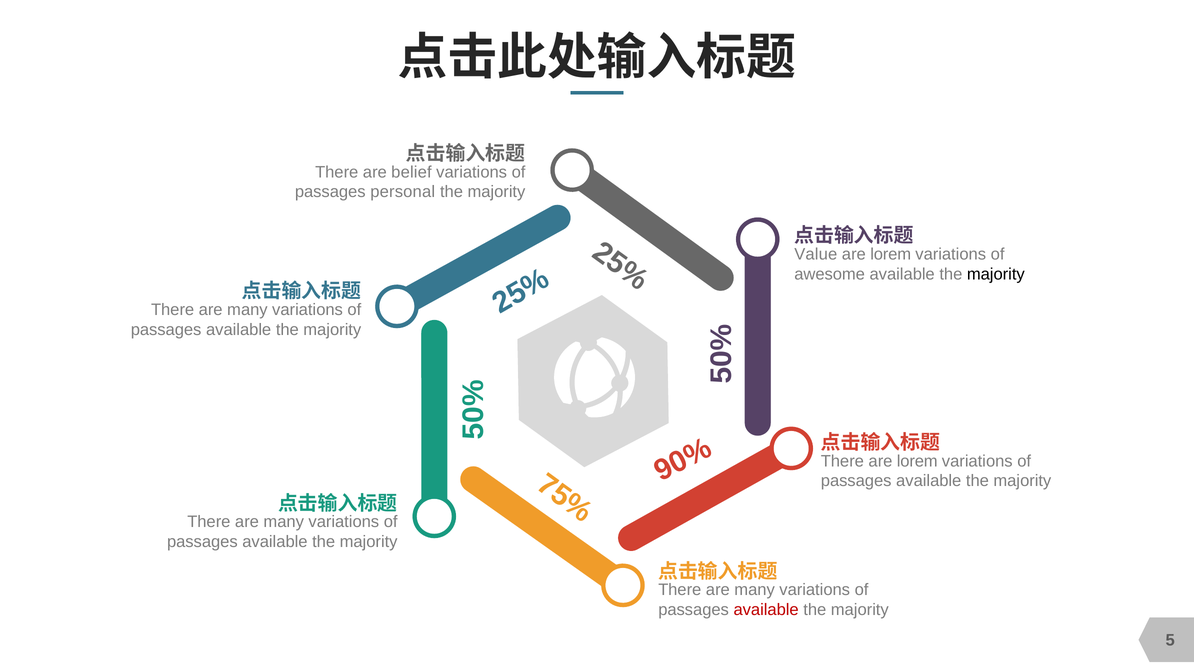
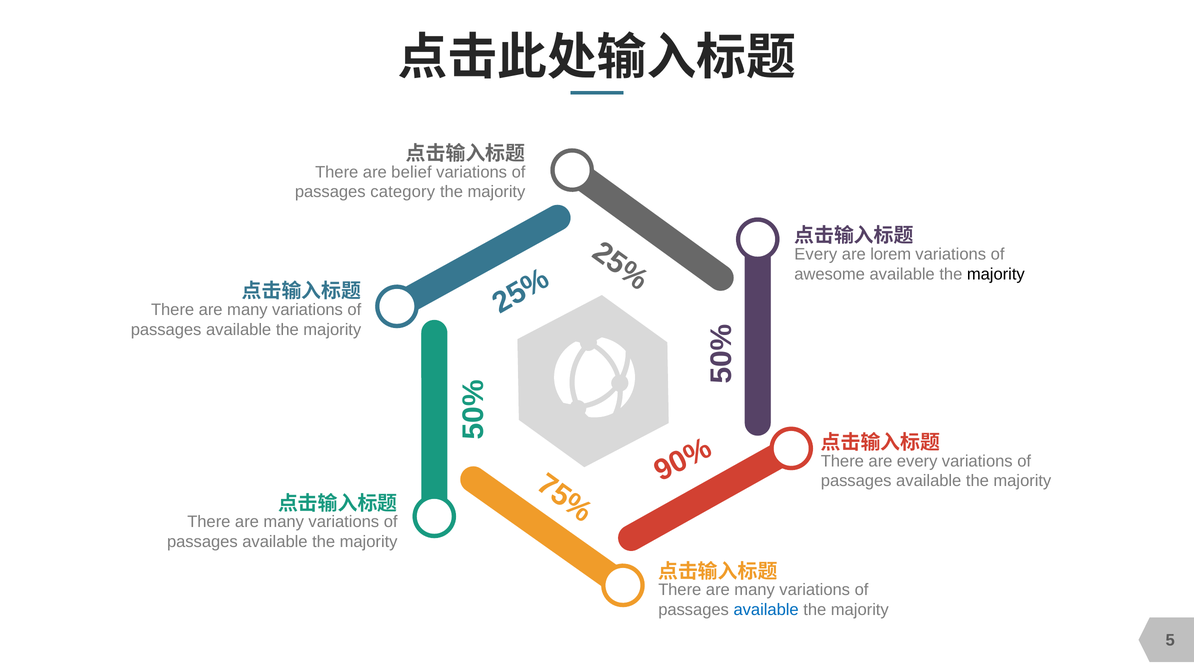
personal: personal -> category (403, 192)
Value: Value -> Every (816, 254)
There are lorem: lorem -> every (917, 461)
available colour: red -> blue (766, 610)
